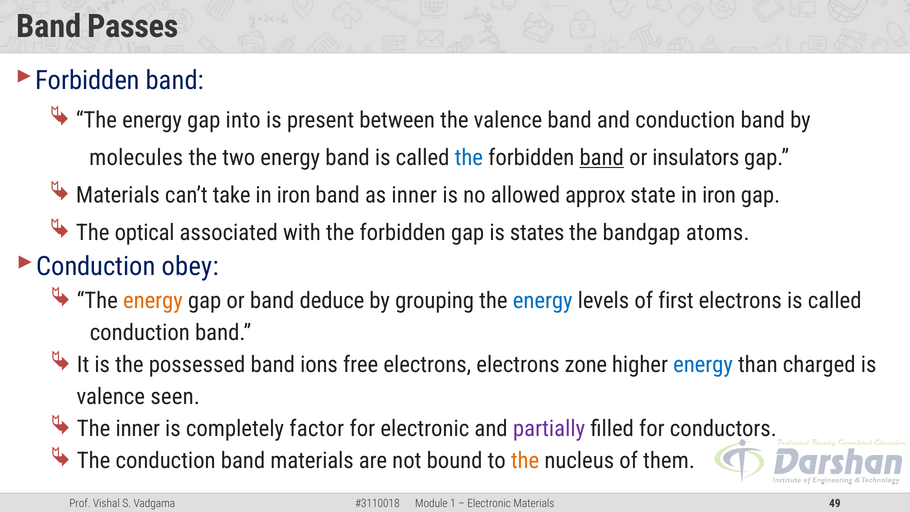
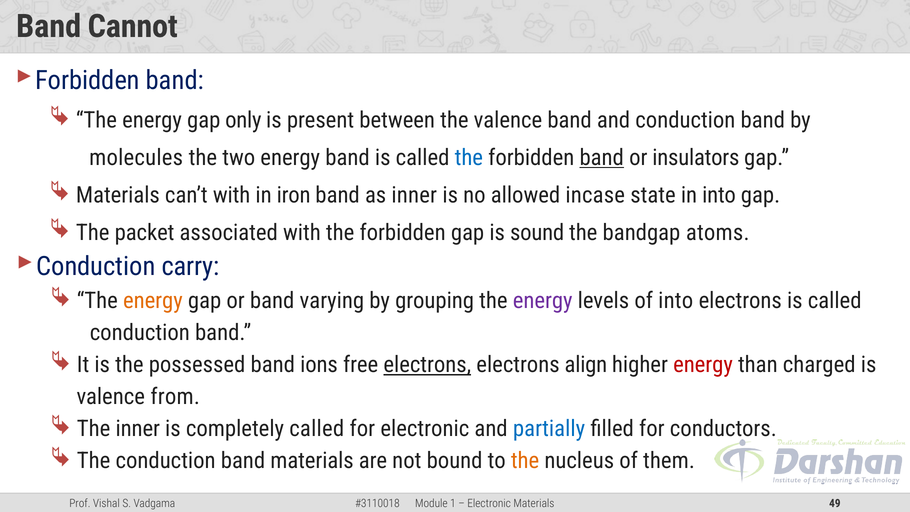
Passes: Passes -> Cannot (133, 26)
into: into -> only (243, 120)
can’t take: take -> with (232, 195)
approx: approx -> incase (595, 195)
state in iron: iron -> into (719, 195)
optical: optical -> packet (145, 233)
states: states -> sound (537, 233)
obey: obey -> carry (191, 267)
deduce: deduce -> varying (332, 301)
energy colour: blue -> purple (543, 301)
of first: first -> into (676, 301)
electrons underline: none -> present (427, 365)
zone: zone -> align (586, 365)
energy colour: blue -> red (703, 365)
seen: seen -> from (175, 397)
completely factor: factor -> called (317, 429)
partially colour: purple -> blue (549, 429)
